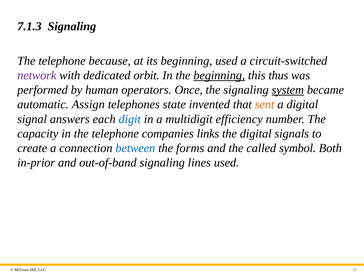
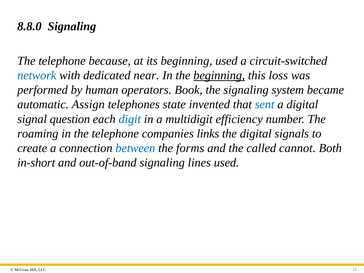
7.1.3: 7.1.3 -> 8.8.0 (29, 26)
network colour: purple -> blue (37, 75)
orbit: orbit -> near (146, 75)
thus: thus -> loss (278, 75)
Once: Once -> Book (189, 90)
system underline: present -> none (288, 90)
sent colour: orange -> blue (265, 104)
answers: answers -> question (70, 119)
capacity: capacity -> roaming (38, 134)
symbol: symbol -> cannot (297, 148)
in-prior: in-prior -> in-short (36, 163)
